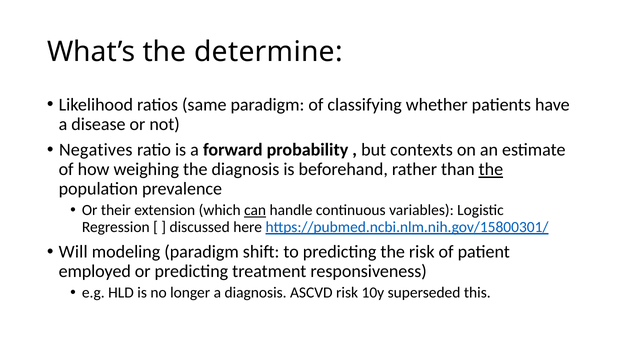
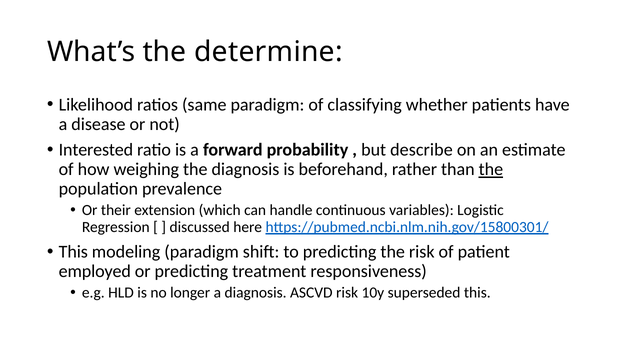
Negatives: Negatives -> Interested (96, 150)
contexts: contexts -> describe (421, 150)
can underline: present -> none (255, 210)
Will: Will -> This (73, 252)
